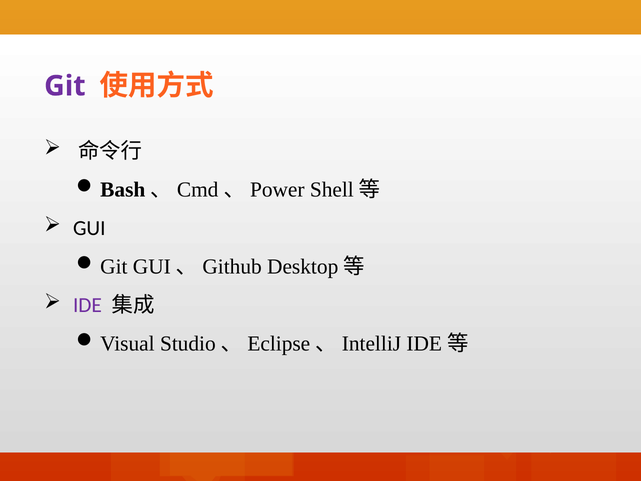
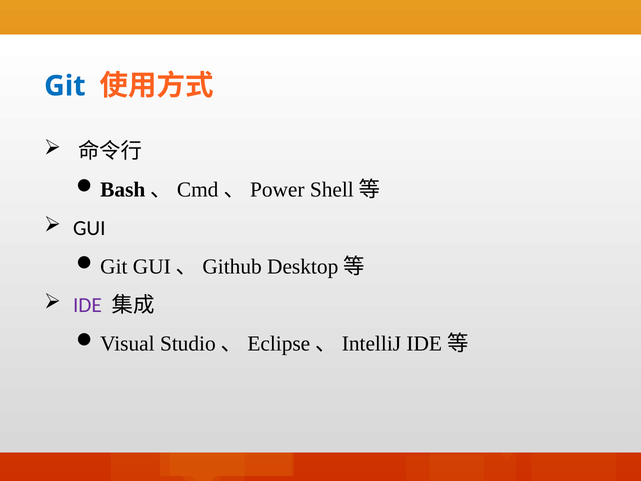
Git colour: purple -> blue (65, 86)
